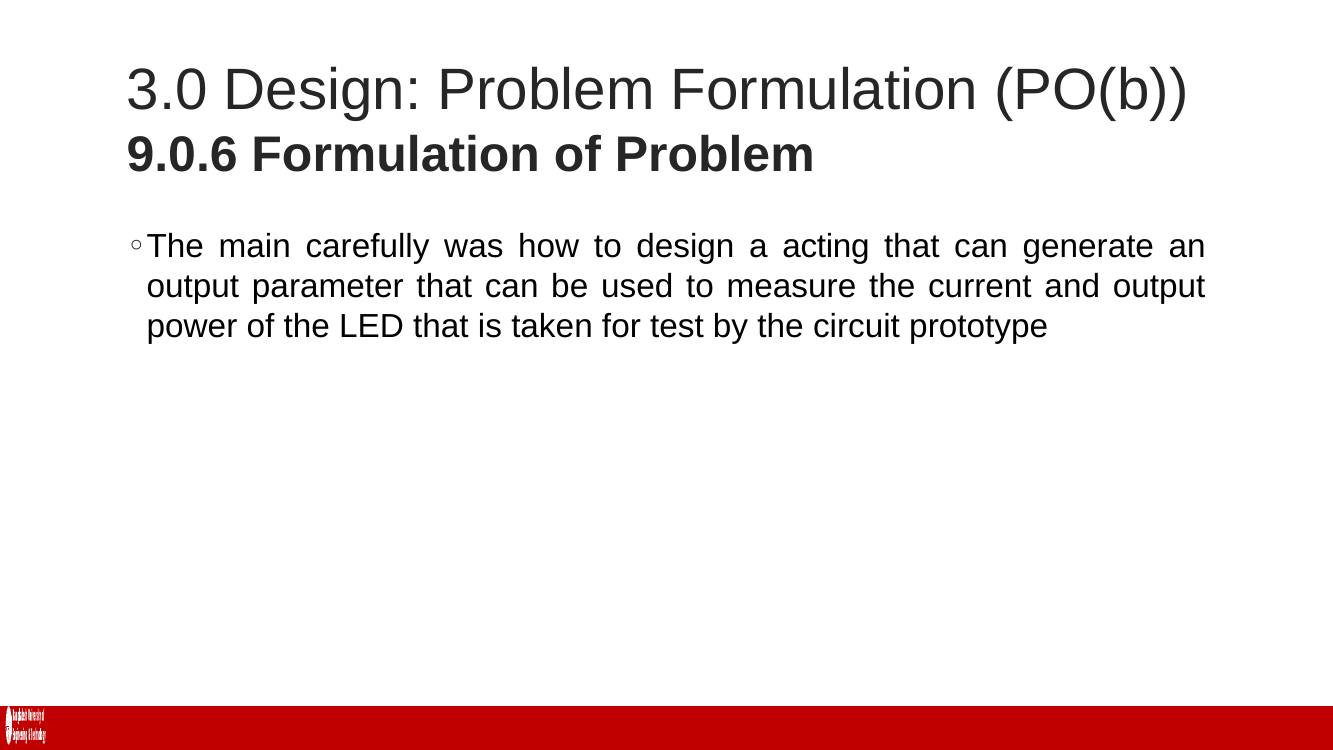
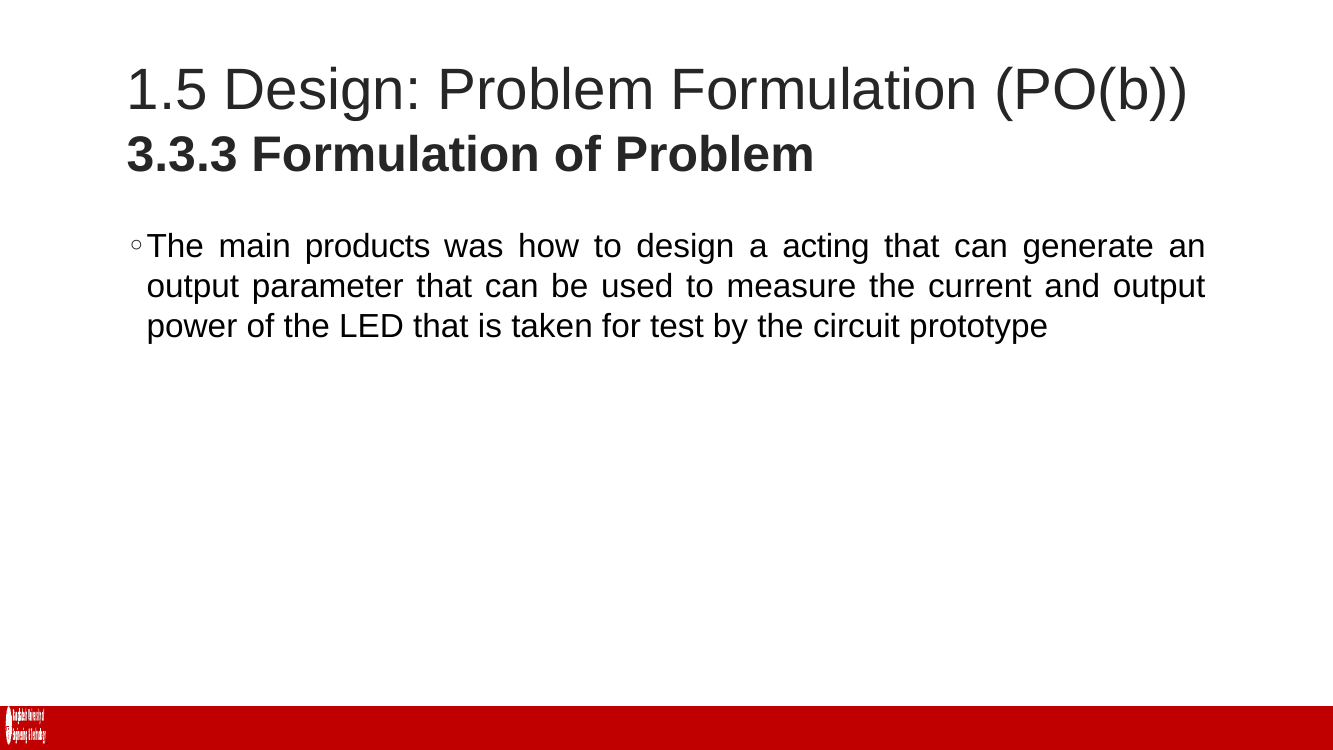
3.0: 3.0 -> 1.5 (167, 90)
9.0.6: 9.0.6 -> 3.3.3 (182, 155)
carefully: carefully -> products (368, 246)
